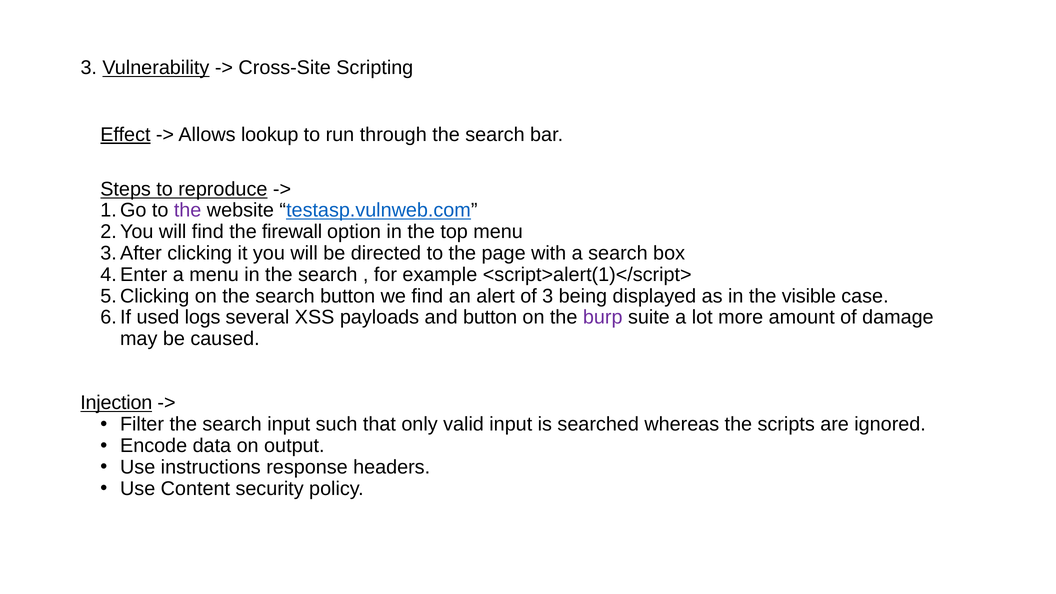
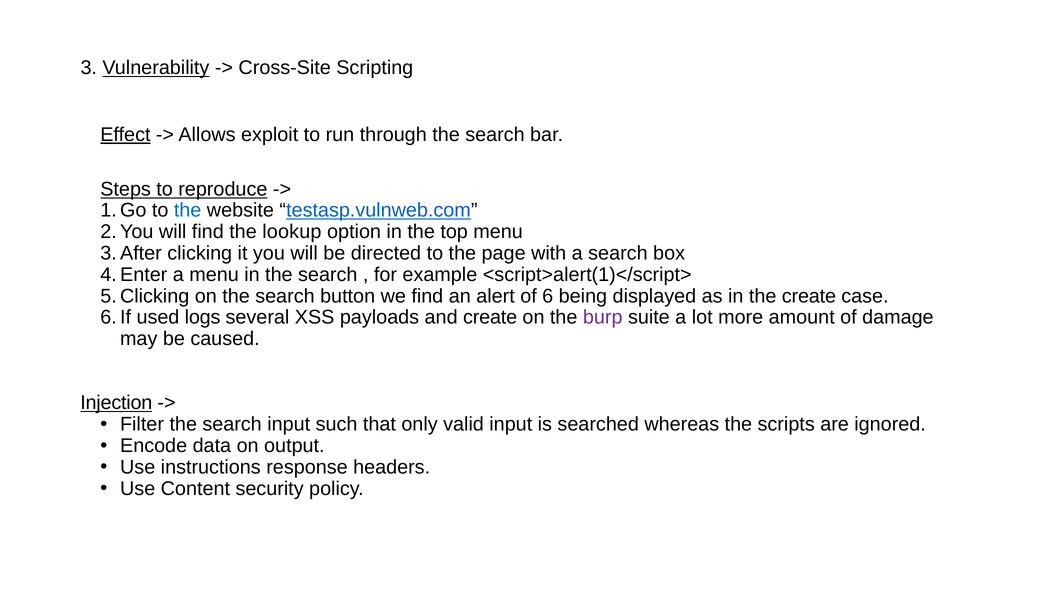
lookup: lookup -> exploit (270, 134)
the colour: purple -> blue (188, 210)
firewall: firewall -> lookup (292, 232)
of 3: 3 -> 6 (548, 296)
the visible: visible -> create (809, 296)
and button: button -> create (490, 317)
